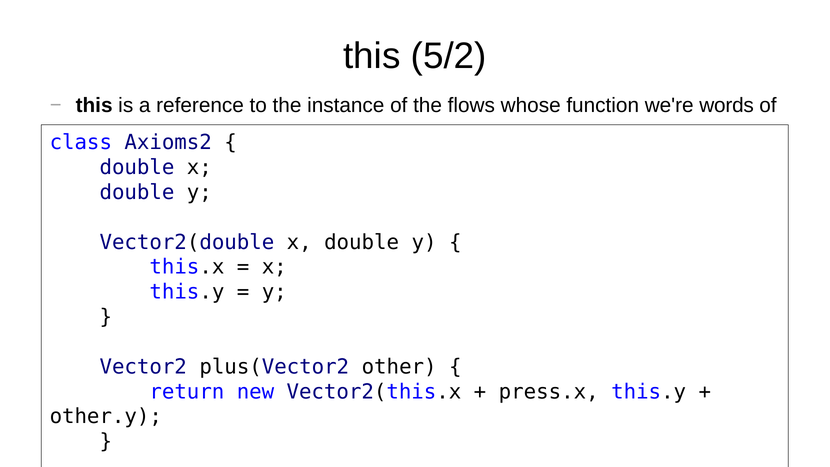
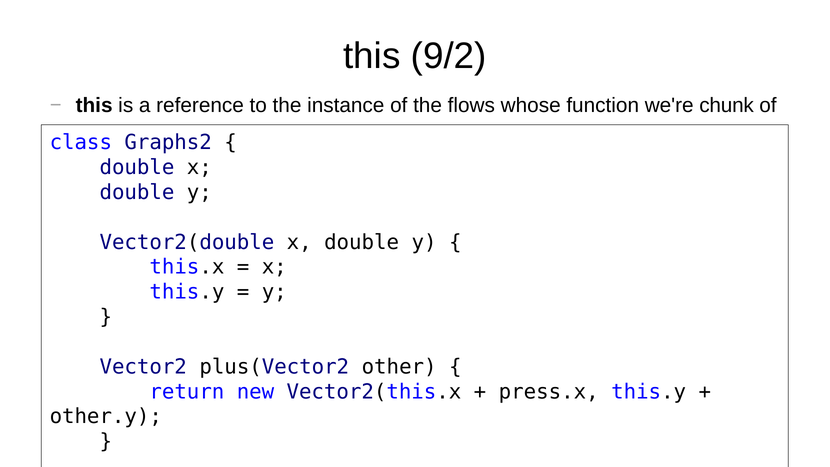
5/2: 5/2 -> 9/2 (449, 56)
words: words -> chunk (727, 105)
Axioms2: Axioms2 -> Graphs2 (168, 143)
